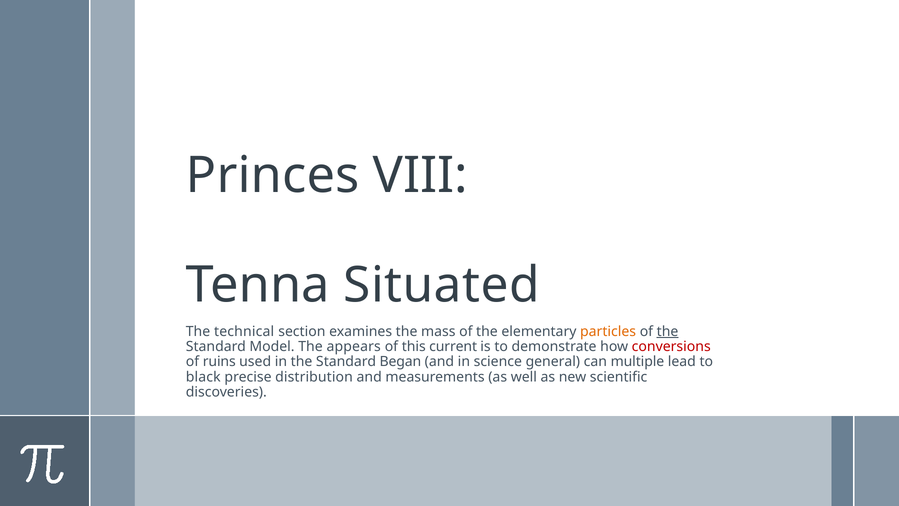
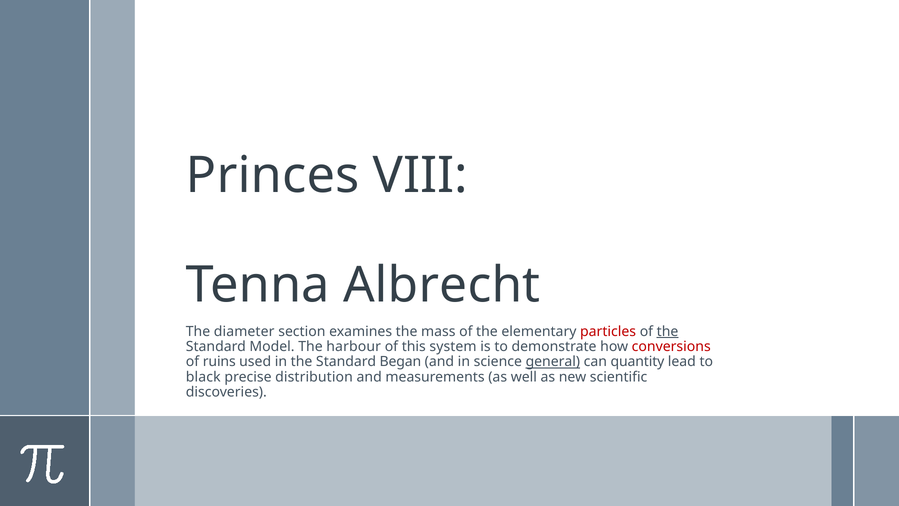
Situated: Situated -> Albrecht (442, 285)
technical: technical -> diameter (244, 331)
particles colour: orange -> red (608, 331)
appears: appears -> harbour (354, 346)
current: current -> system (453, 346)
general underline: none -> present (553, 362)
multiple: multiple -> quantity (637, 362)
